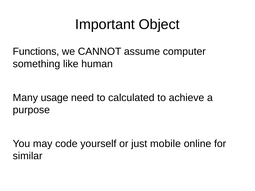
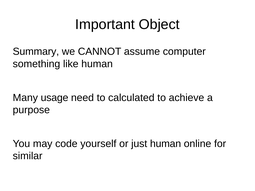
Functions: Functions -> Summary (36, 52)
just mobile: mobile -> human (166, 144)
